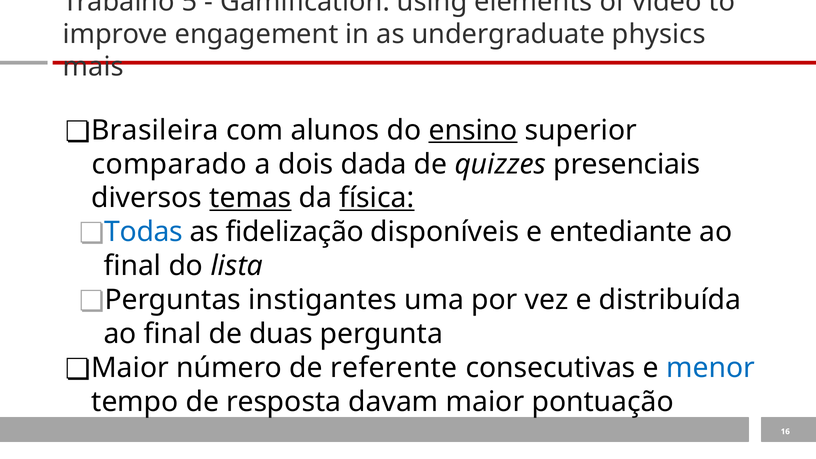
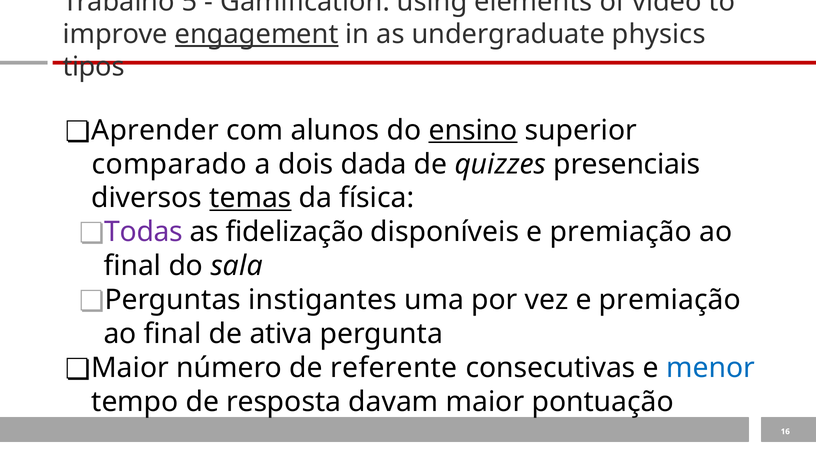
engagement underline: none -> present (257, 34)
mais: mais -> tipos (94, 67)
Brasileira: Brasileira -> Aprender (155, 130)
física underline: present -> none (377, 198)
Todas colour: blue -> purple (144, 232)
disponíveis e entediante: entediante -> premiação (621, 232)
lista: lista -> sala (237, 266)
vez e distribuída: distribuída -> premiação (670, 300)
duas: duas -> ativa (281, 334)
